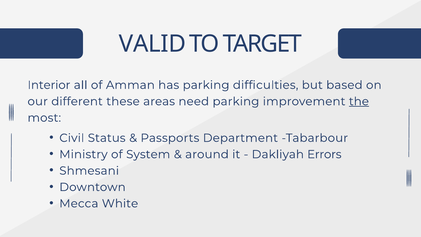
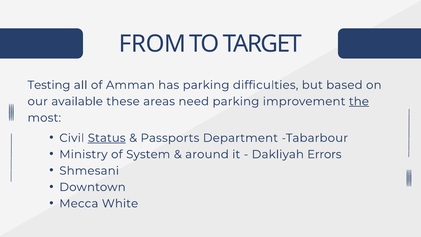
VALID: VALID -> FROM (152, 44)
Interior: Interior -> Testing (49, 85)
different: different -> available (77, 101)
Status underline: none -> present (107, 138)
